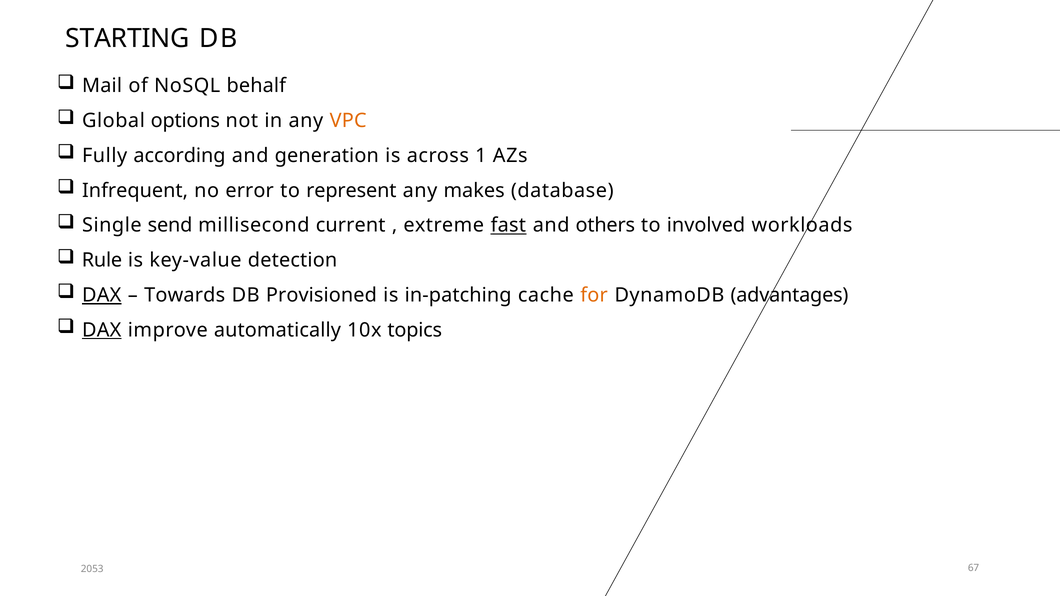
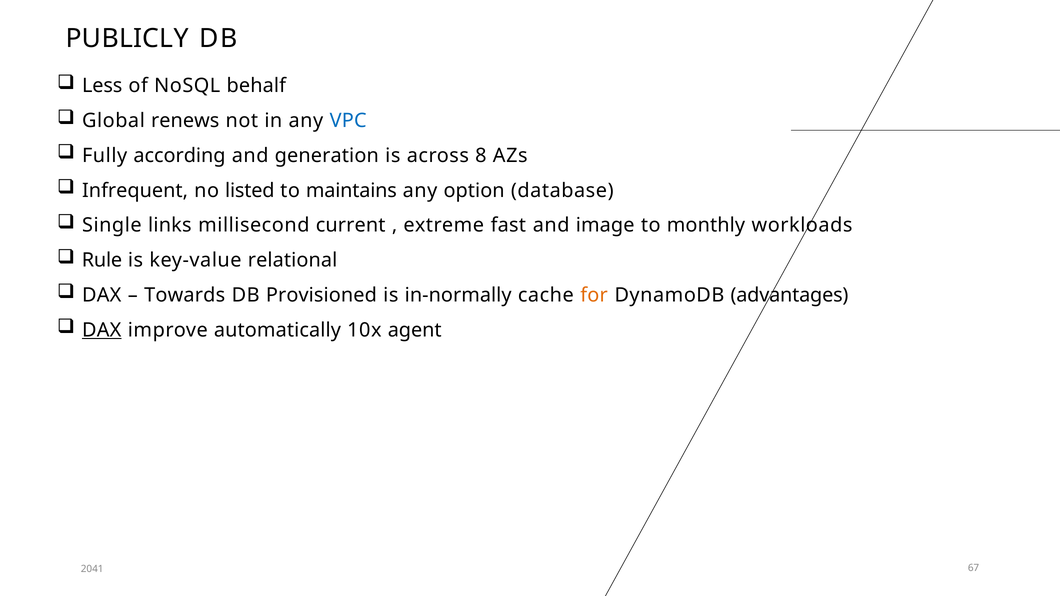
STARTING: STARTING -> PUBLICLY (127, 39)
Mail: Mail -> Less (102, 86)
options: options -> renews (185, 121)
VPC colour: orange -> blue (348, 121)
1: 1 -> 8 (481, 156)
error: error -> listed (250, 191)
represent: represent -> maintains (351, 191)
makes: makes -> option (474, 191)
send: send -> links (170, 225)
fast underline: present -> none (508, 225)
others: others -> image (605, 225)
involved: involved -> monthly (706, 225)
detection: detection -> relational (293, 260)
DAX underline: present -> none (102, 295)
in-patching: in-patching -> in-normally (458, 295)
topics: topics -> agent (415, 330)
2053: 2053 -> 2041 (92, 569)
